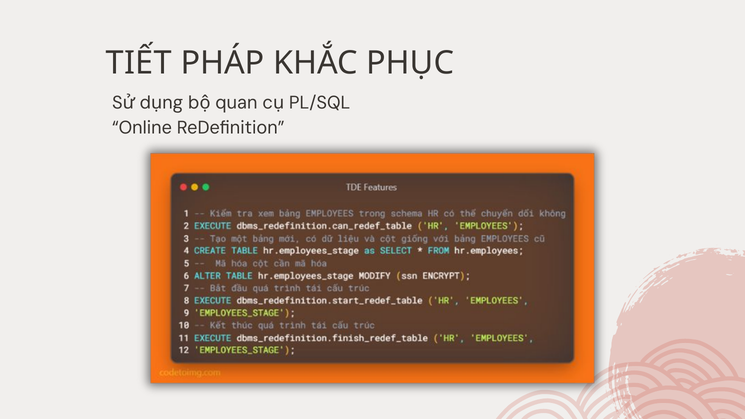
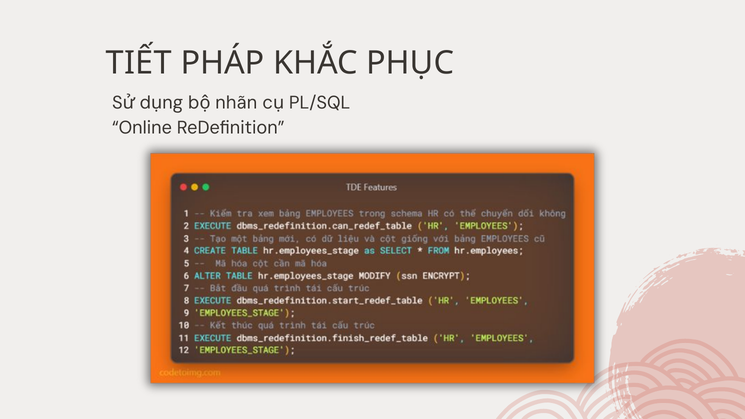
quan: quan -> nhãn (236, 103)
